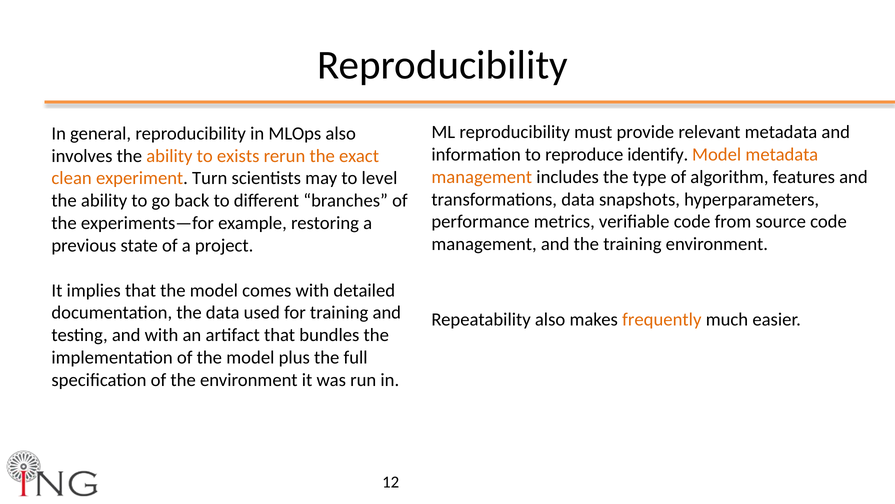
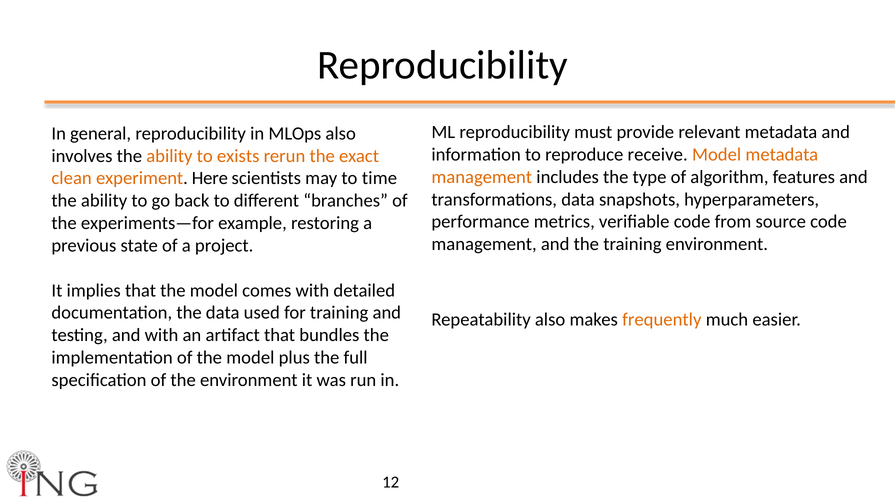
identify: identify -> receive (658, 154)
Turn: Turn -> Here (210, 178)
level: level -> time (379, 178)
